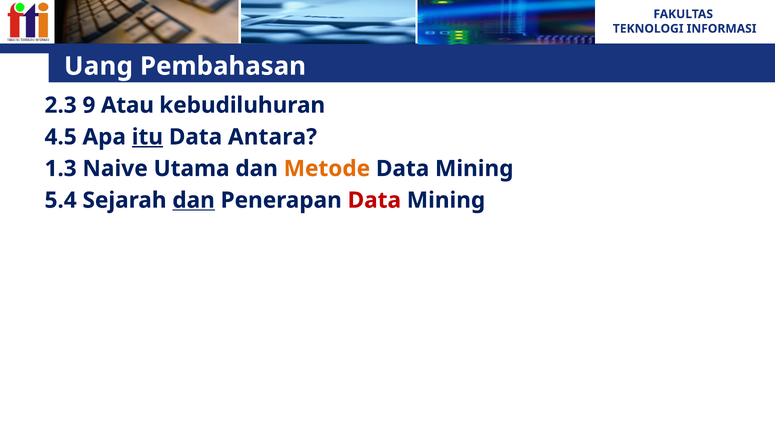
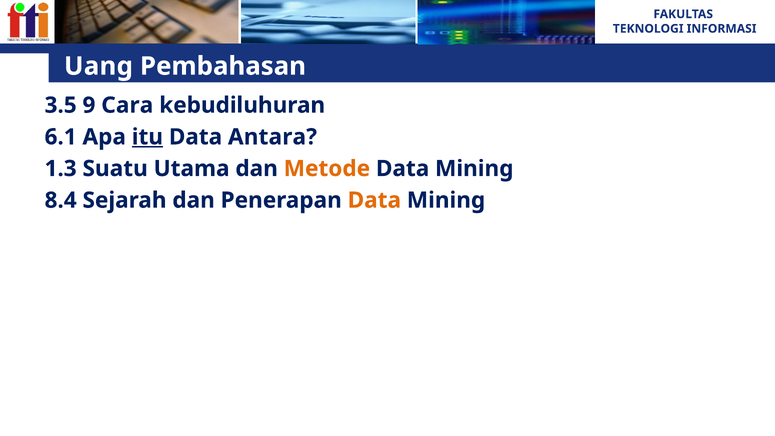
2.3: 2.3 -> 3.5 (61, 105)
Atau: Atau -> Cara (127, 105)
4.5: 4.5 -> 6.1 (61, 137)
Naive: Naive -> Suatu (115, 169)
5.4: 5.4 -> 8.4 (61, 200)
dan underline: present -> none (194, 200)
Data colour: red -> orange (374, 200)
